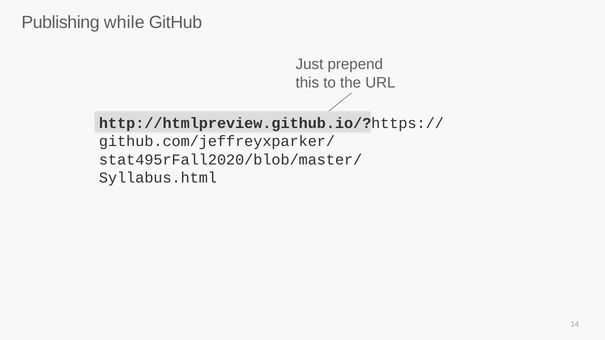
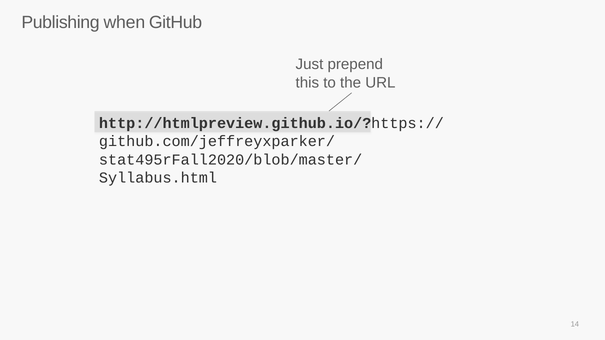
while: while -> when (124, 23)
